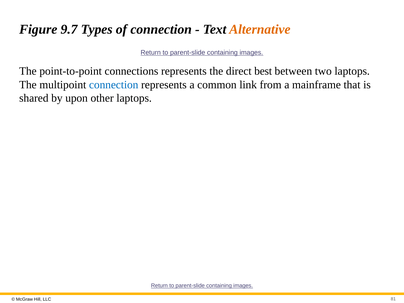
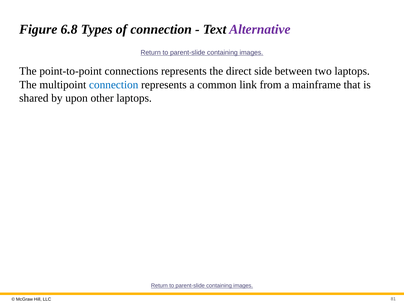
9.7: 9.7 -> 6.8 (69, 29)
Alternative colour: orange -> purple (260, 29)
best: best -> side (263, 71)
